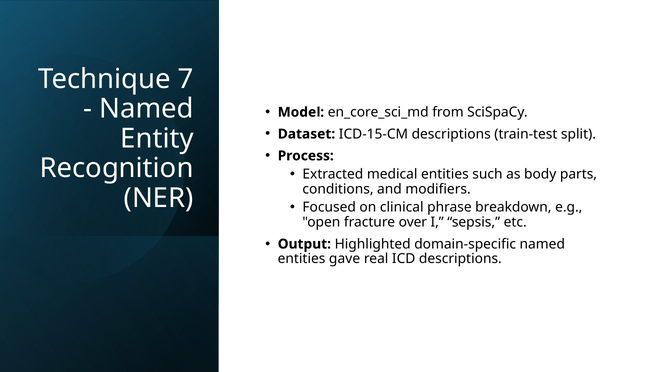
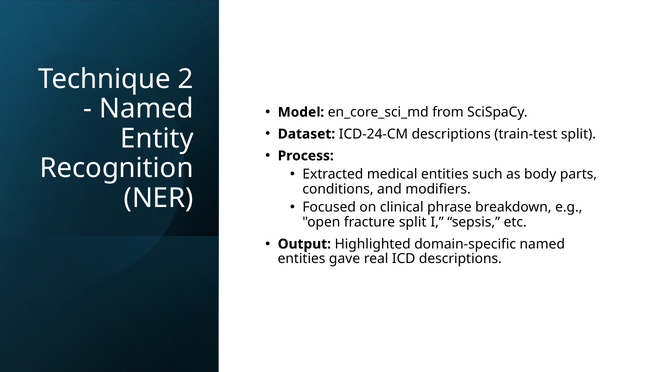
7: 7 -> 2 (186, 79)
ICD-15-CM: ICD-15-CM -> ICD-24-CM (373, 134)
fracture over: over -> split (413, 222)
